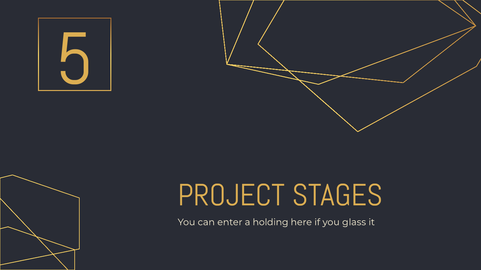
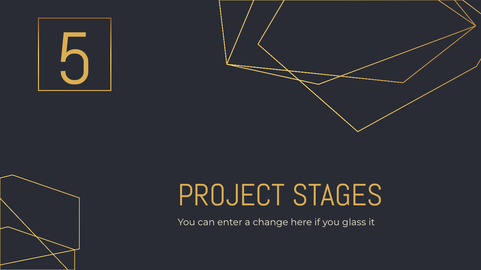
holding: holding -> change (270, 223)
